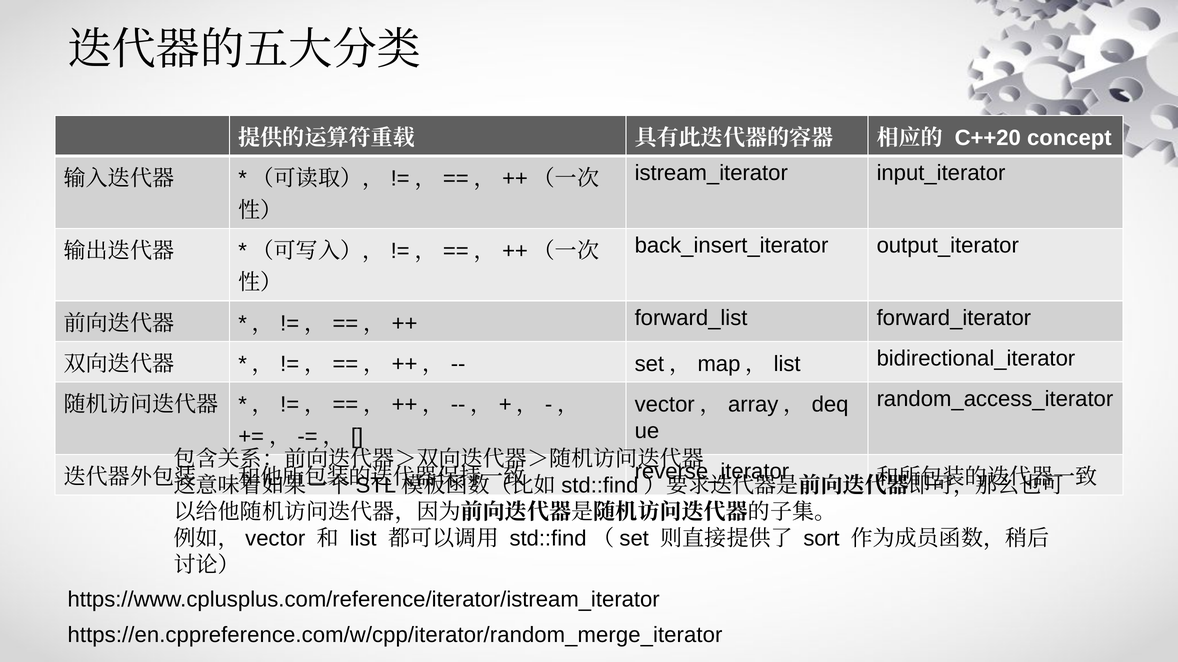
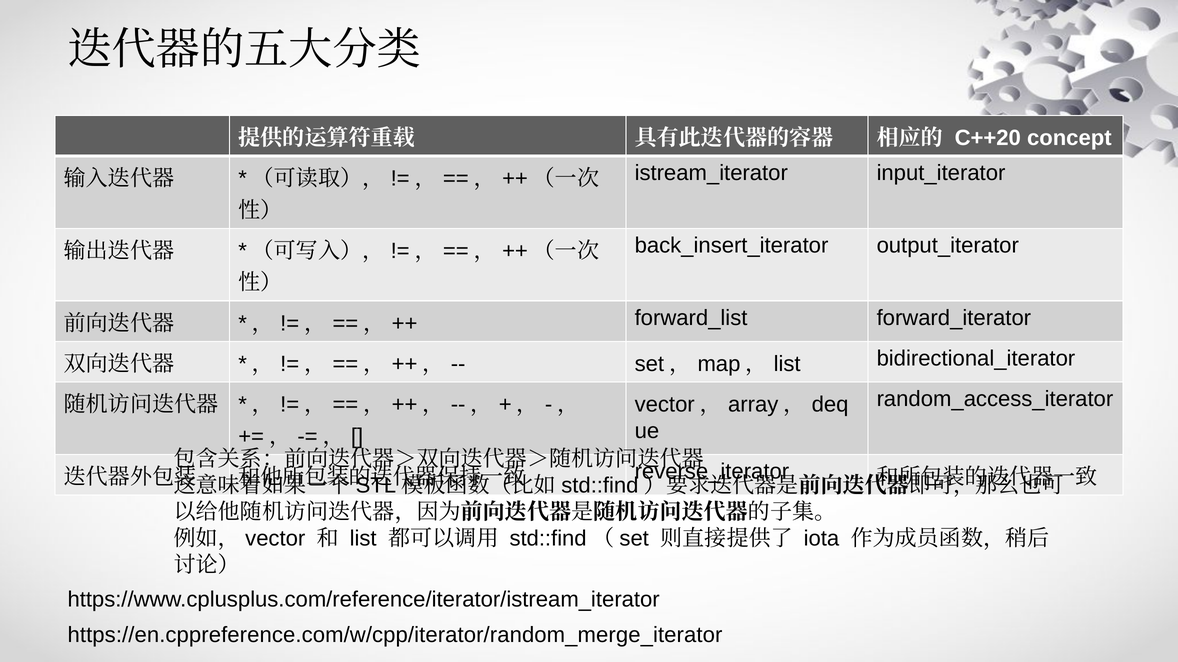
sort: sort -> iota (821, 539)
